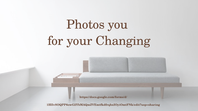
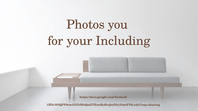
Changing: Changing -> Including (123, 41)
